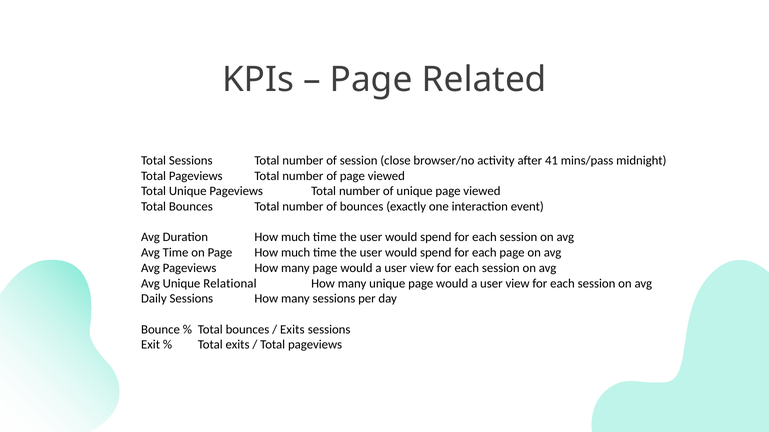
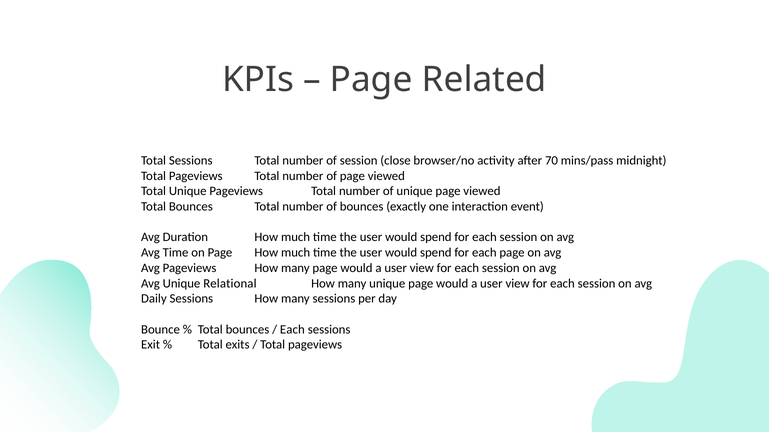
41: 41 -> 70 (551, 161)
Exits: Exits -> Each (292, 330)
